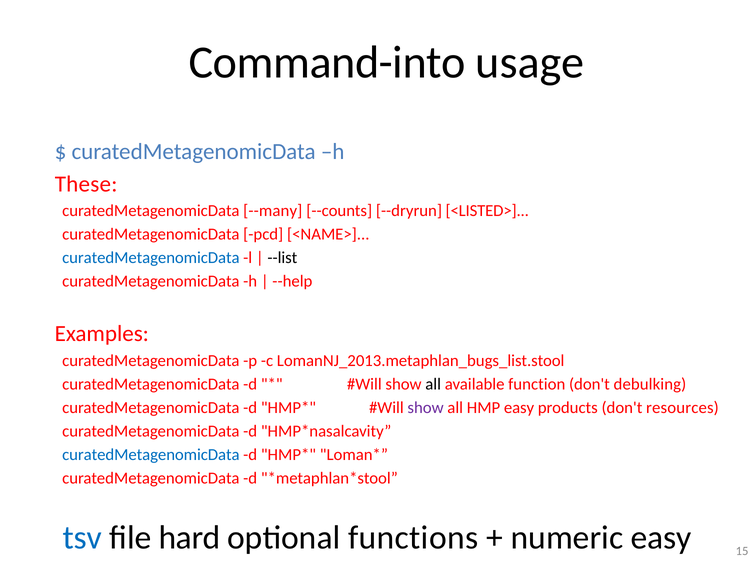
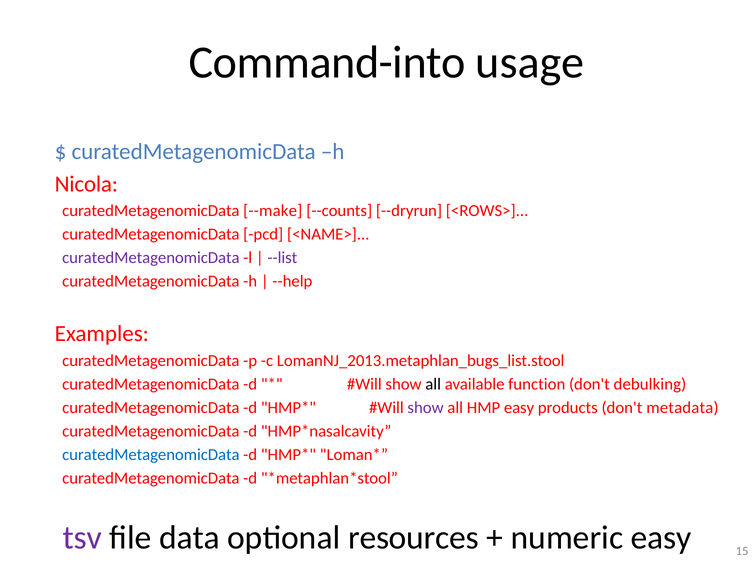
These: These -> Nicola (86, 184)
--many: --many -> --make (273, 211)
<LISTED>: <LISTED> -> <ROWS> (487, 211)
curatedMetagenomicData colour: blue -> purple (151, 258)
--list colour: black -> purple (282, 258)
resources: resources -> metadata (682, 408)
tsv colour: blue -> purple (82, 537)
hard: hard -> data (189, 537)
functions: functions -> resources (414, 537)
